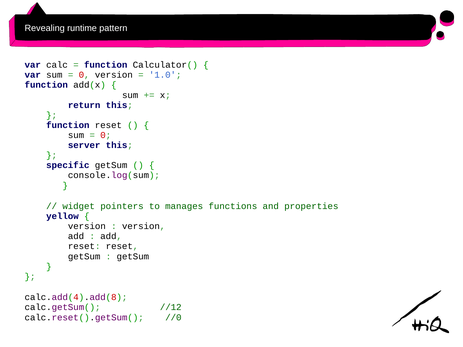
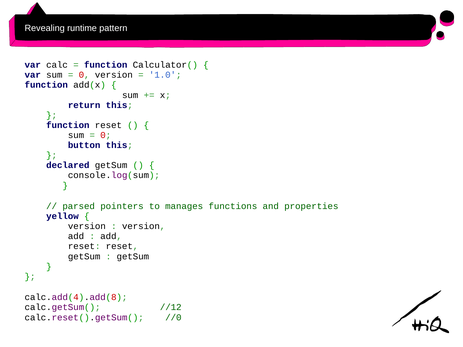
server: server -> button (84, 145)
specific: specific -> declared (68, 165)
widget: widget -> parsed (79, 206)
